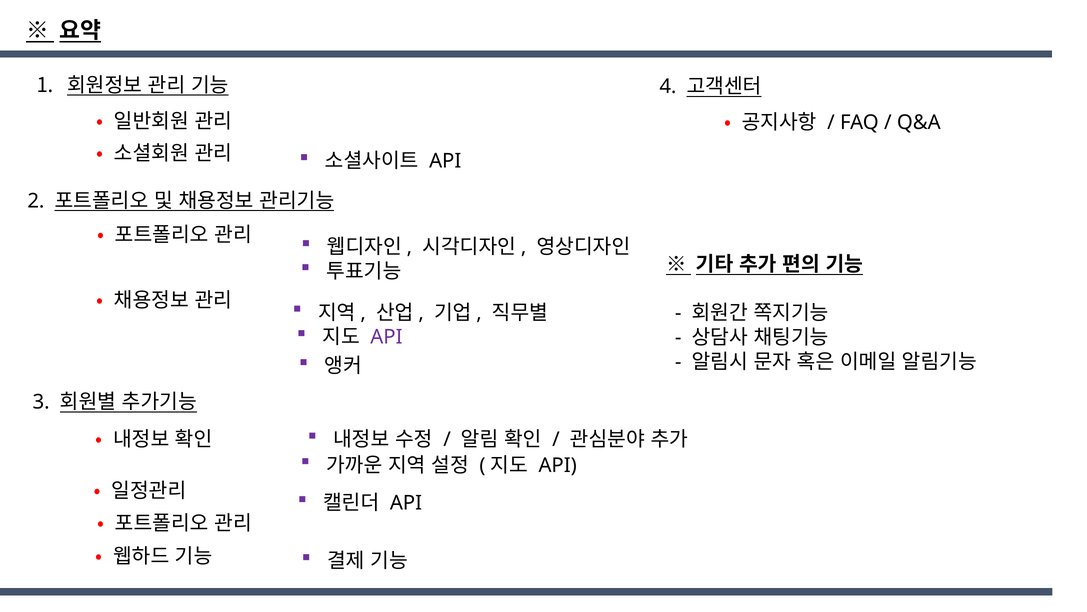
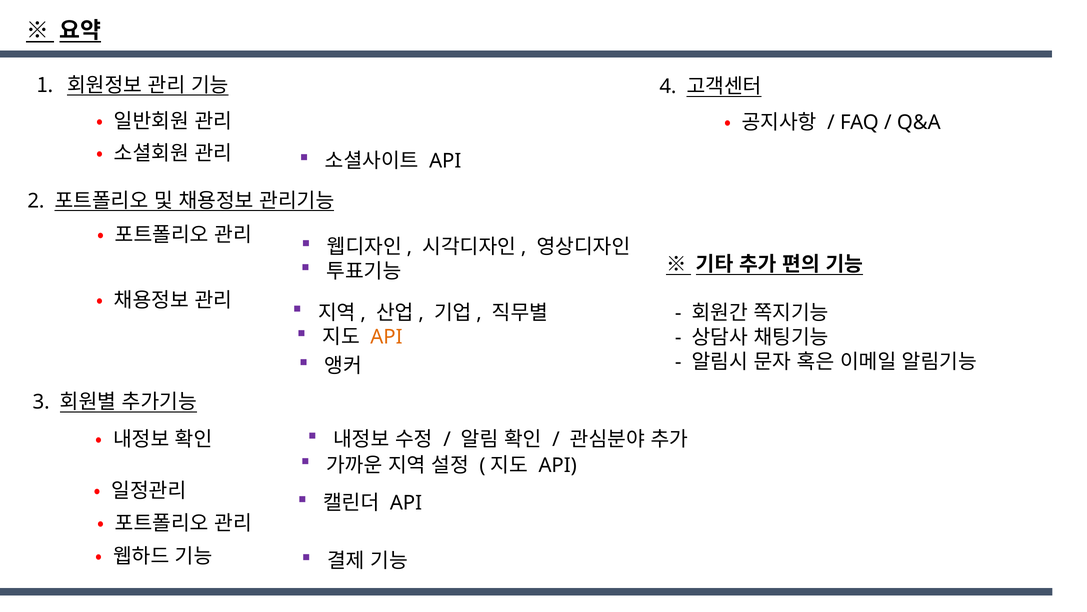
API colour: purple -> orange (386, 337)
